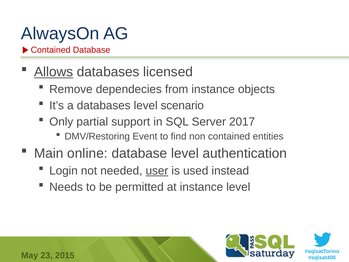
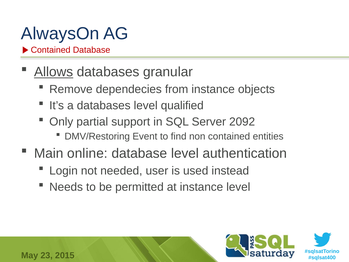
licensed: licensed -> granular (168, 72)
scenario: scenario -> qualified (182, 105)
2017: 2017 -> 2092 (242, 122)
user underline: present -> none (157, 171)
